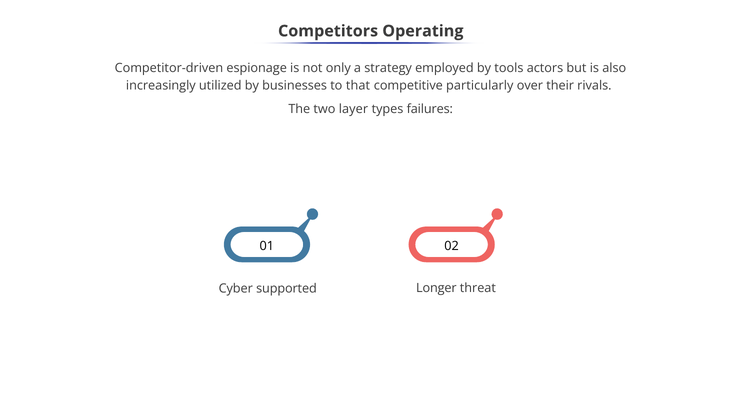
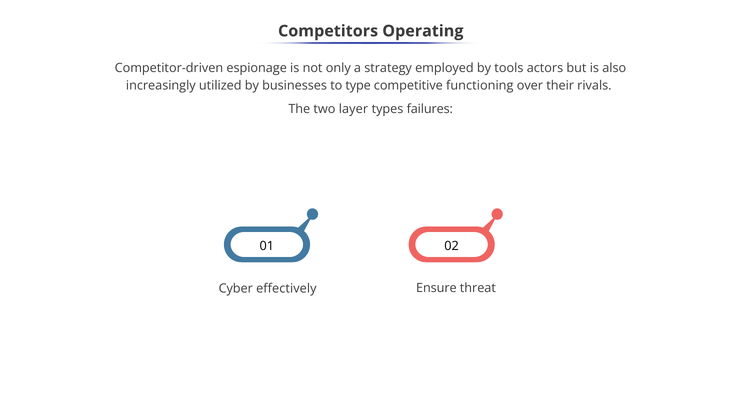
that: that -> type (358, 86)
particularly: particularly -> functioning (480, 86)
Longer: Longer -> Ensure (436, 288)
supported: supported -> effectively (286, 289)
